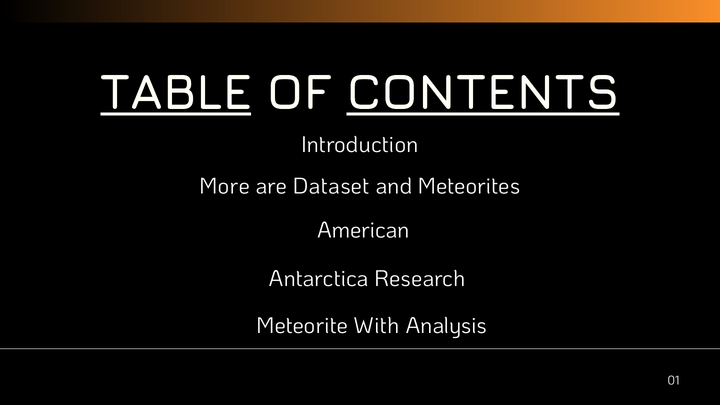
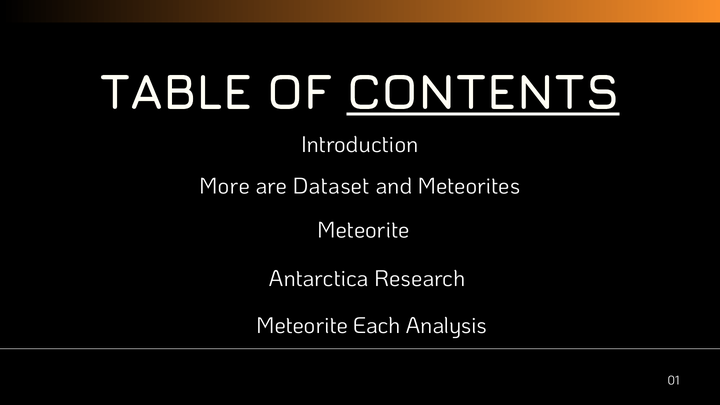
TABLE underline: present -> none (176, 92)
American: American -> Meteorite (363, 230)
With: With -> Each (377, 326)
